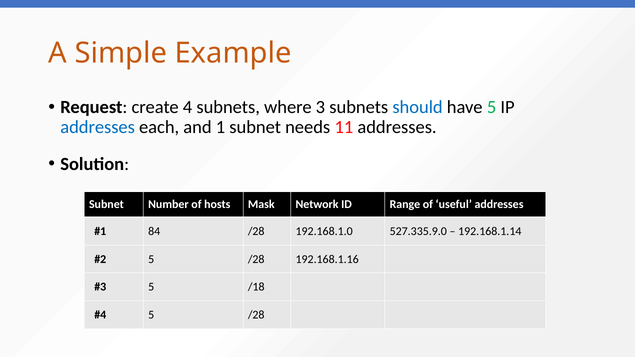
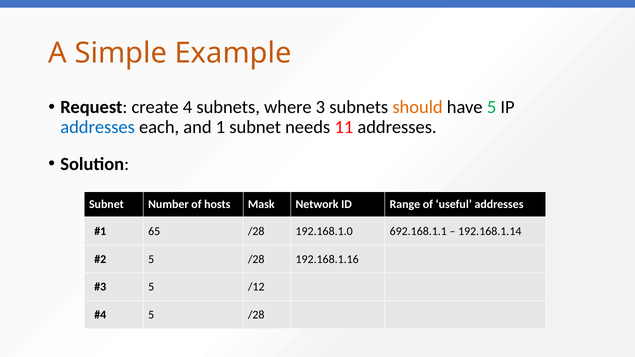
should colour: blue -> orange (418, 107)
84: 84 -> 65 (154, 231)
527.335.9.0: 527.335.9.0 -> 692.168.1.1 (418, 231)
/18: /18 -> /12 (256, 287)
